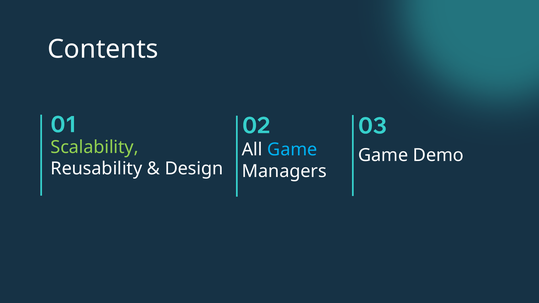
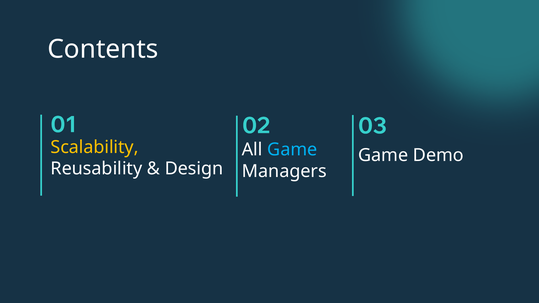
Scalability colour: light green -> yellow (95, 147)
